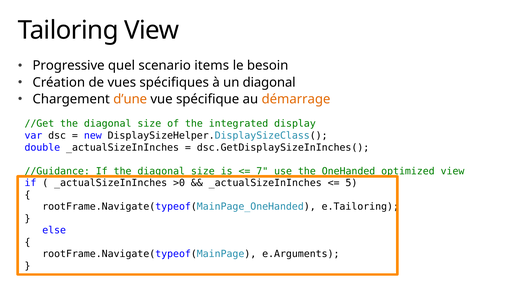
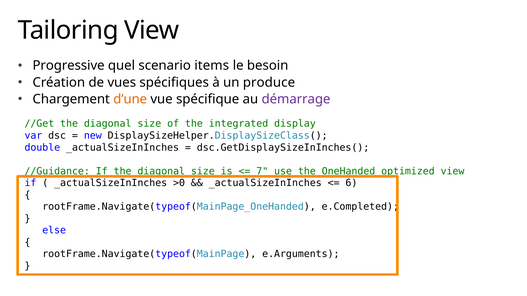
un diagonal: diagonal -> produce (269, 83)
démarrage colour: orange -> purple (296, 99)
5: 5 -> 6 (351, 183)
e.Tailoring: e.Tailoring -> e.Completed (360, 207)
